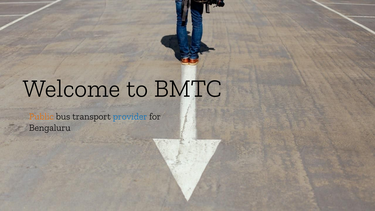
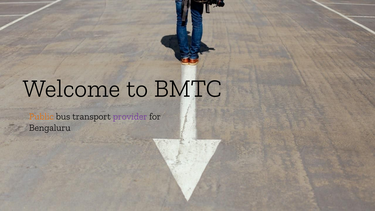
provider colour: blue -> purple (130, 117)
